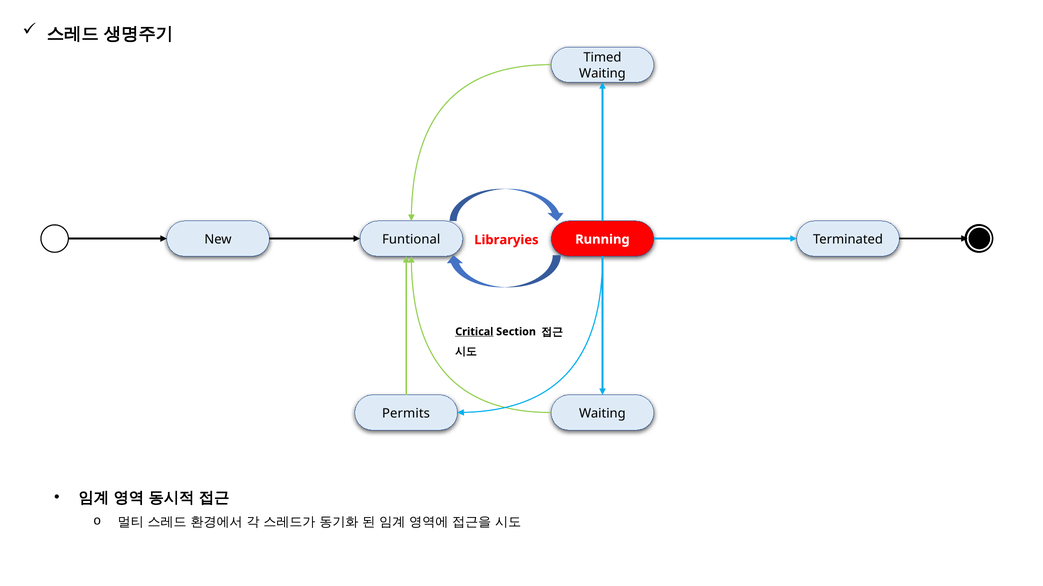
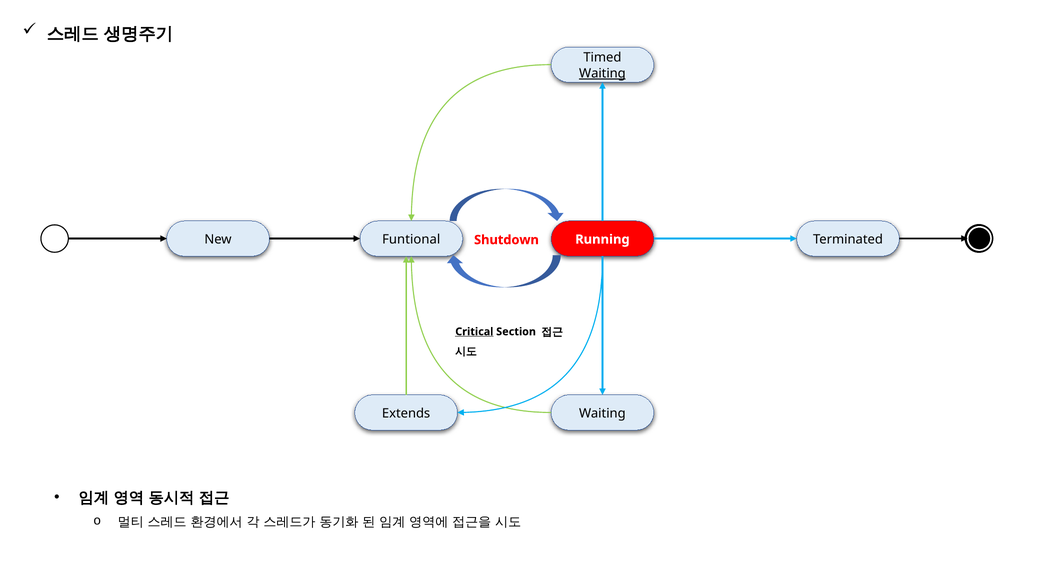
Waiting underline: none -> present (602, 73)
Libraryies: Libraryies -> Shutdown (506, 240)
Permits: Permits -> Extends (406, 414)
